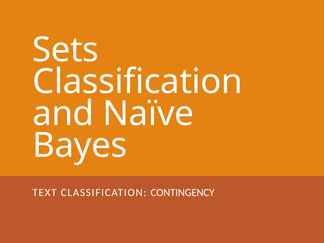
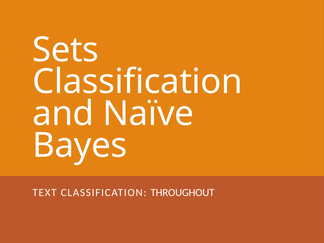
CONTINGENCY: CONTINGENCY -> THROUGHOUT (183, 193)
